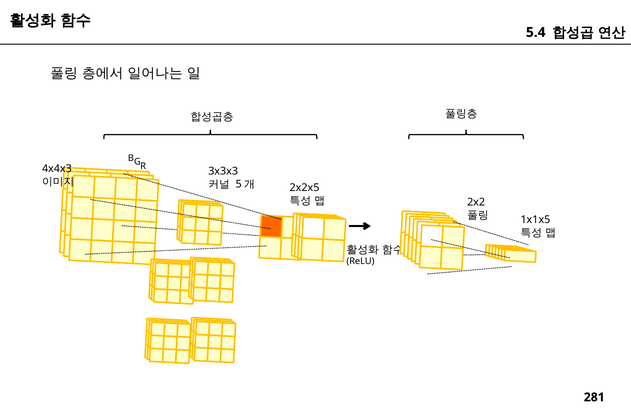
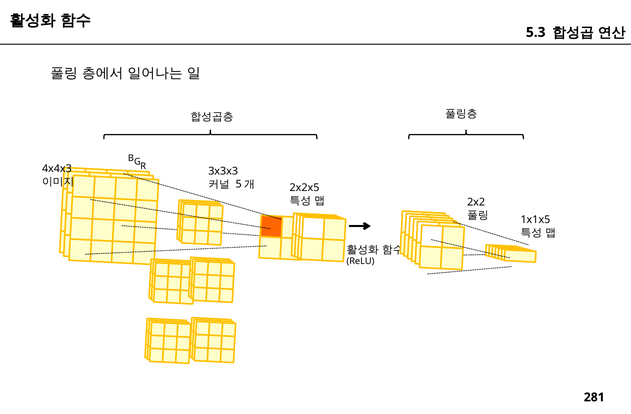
5.4: 5.4 -> 5.3 (536, 32)
